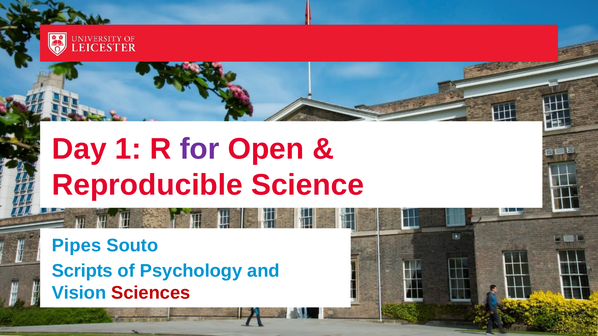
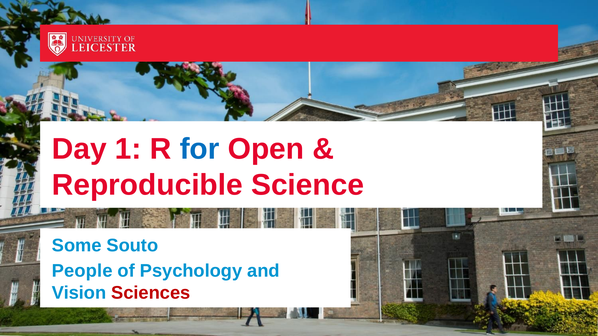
for colour: purple -> blue (200, 149)
Pipes: Pipes -> Some (77, 246)
Scripts: Scripts -> People (82, 271)
